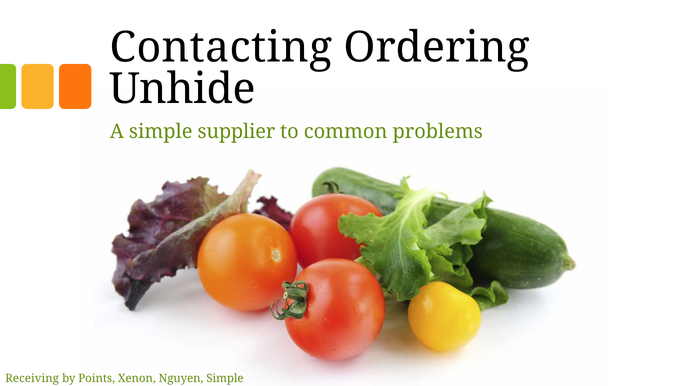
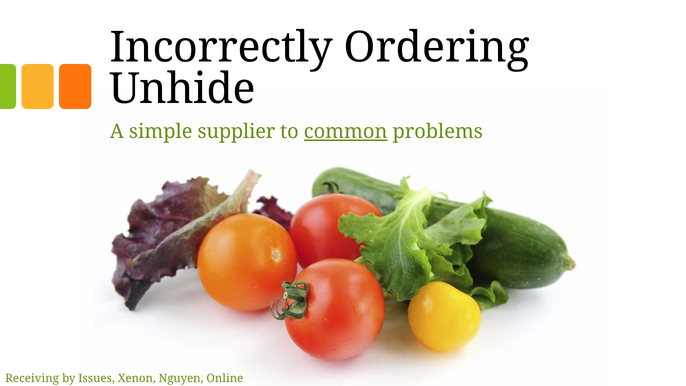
Contacting: Contacting -> Incorrectly (221, 48)
common underline: none -> present (346, 132)
Points: Points -> Issues (97, 378)
Nguyen Simple: Simple -> Online (225, 378)
